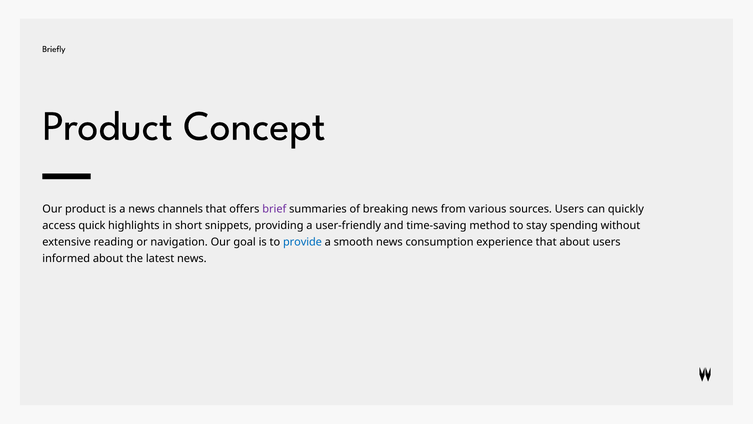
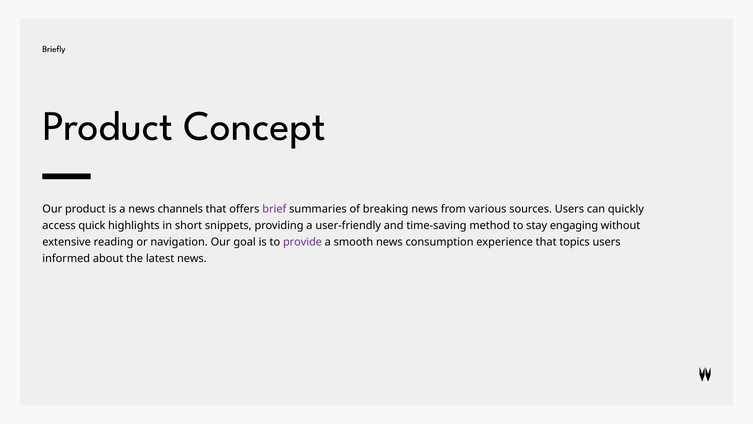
spending: spending -> engaging (574, 225)
provide colour: blue -> purple (302, 242)
that about: about -> topics (575, 242)
